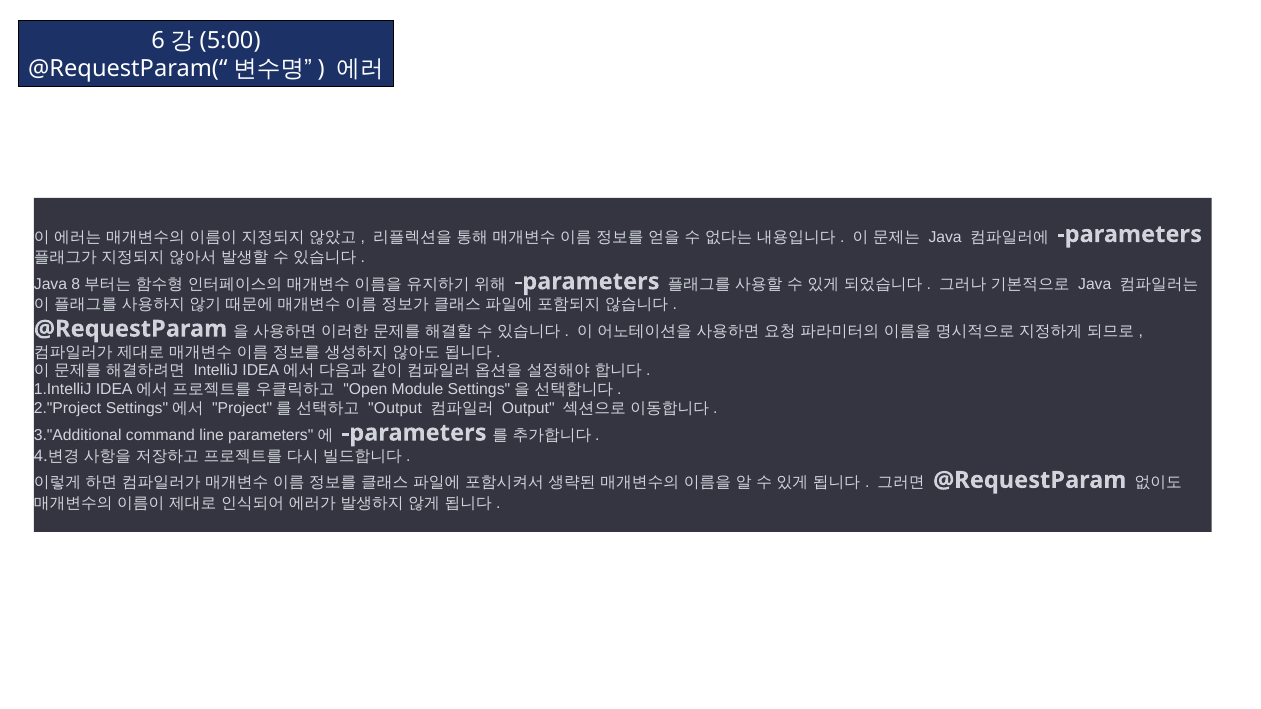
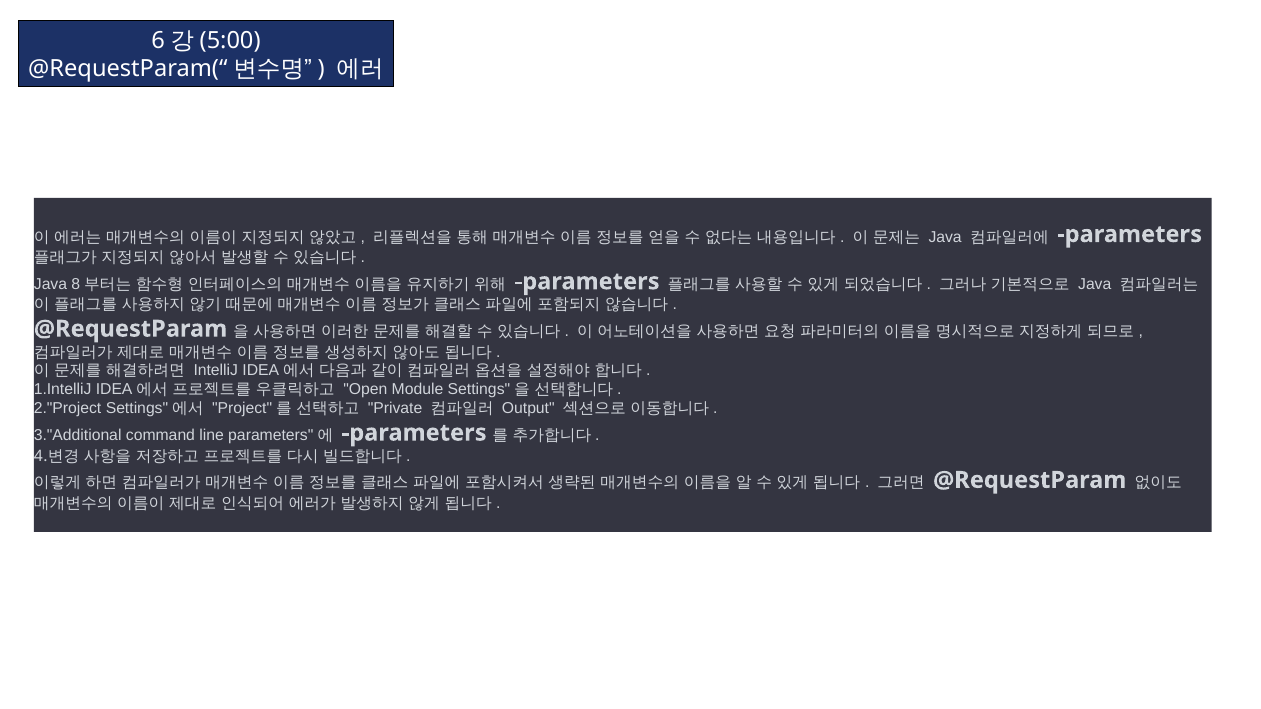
Output: Output -> Private (395, 409)
